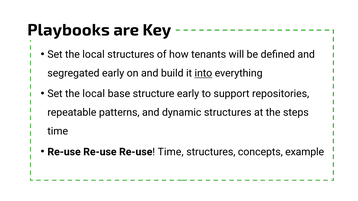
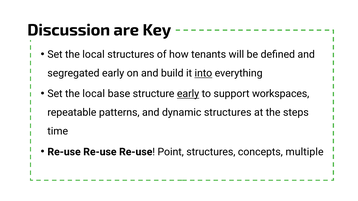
Playbooks: Playbooks -> Discussion (69, 30)
early underline: none -> present (188, 94)
repositories: repositories -> workspaces (281, 94)
Re-use Time: Time -> Point (171, 152)
example: example -> multiple (305, 152)
